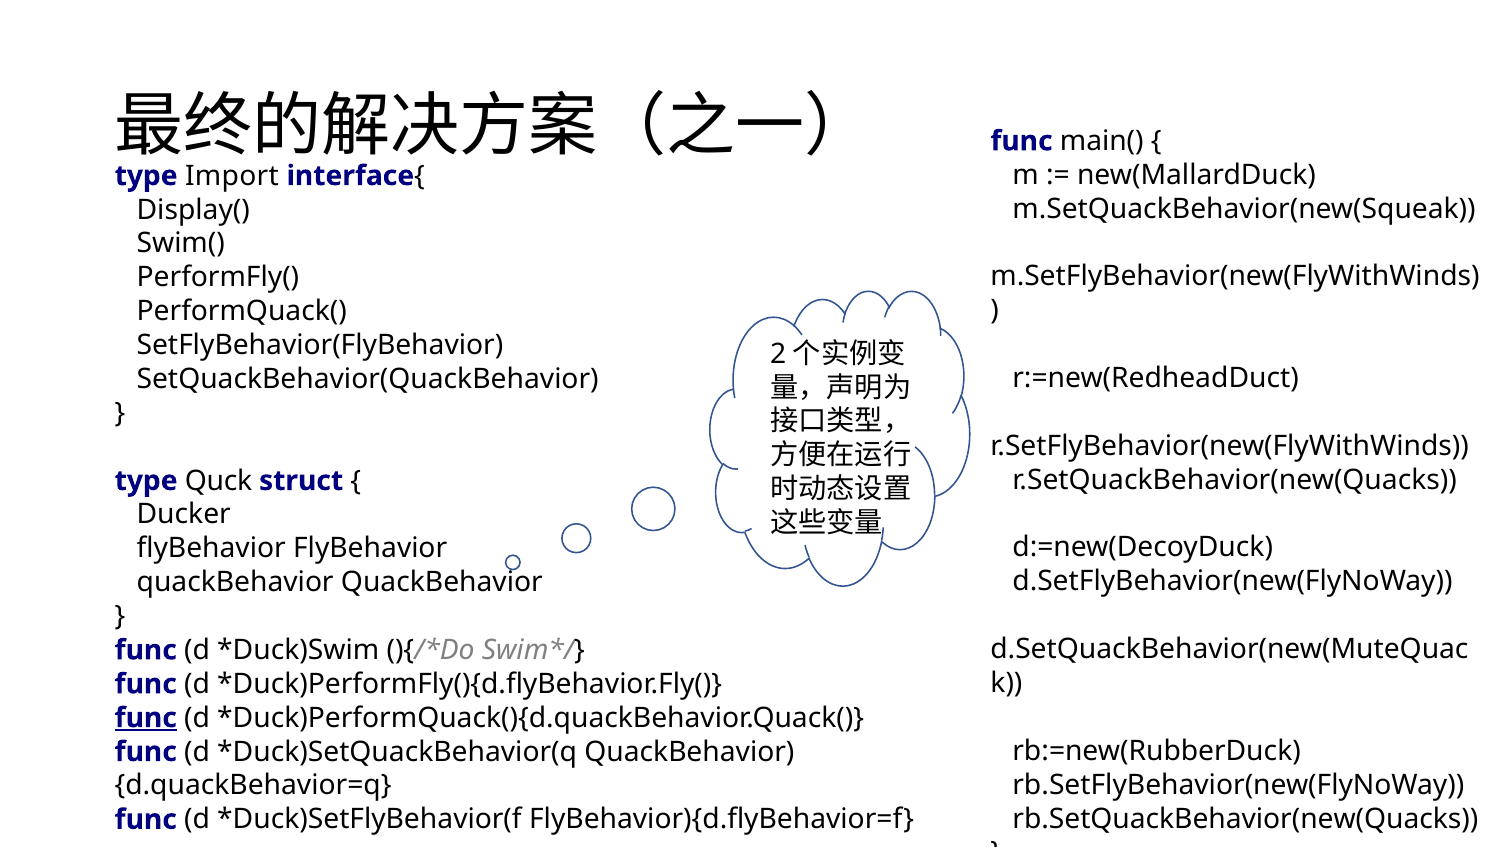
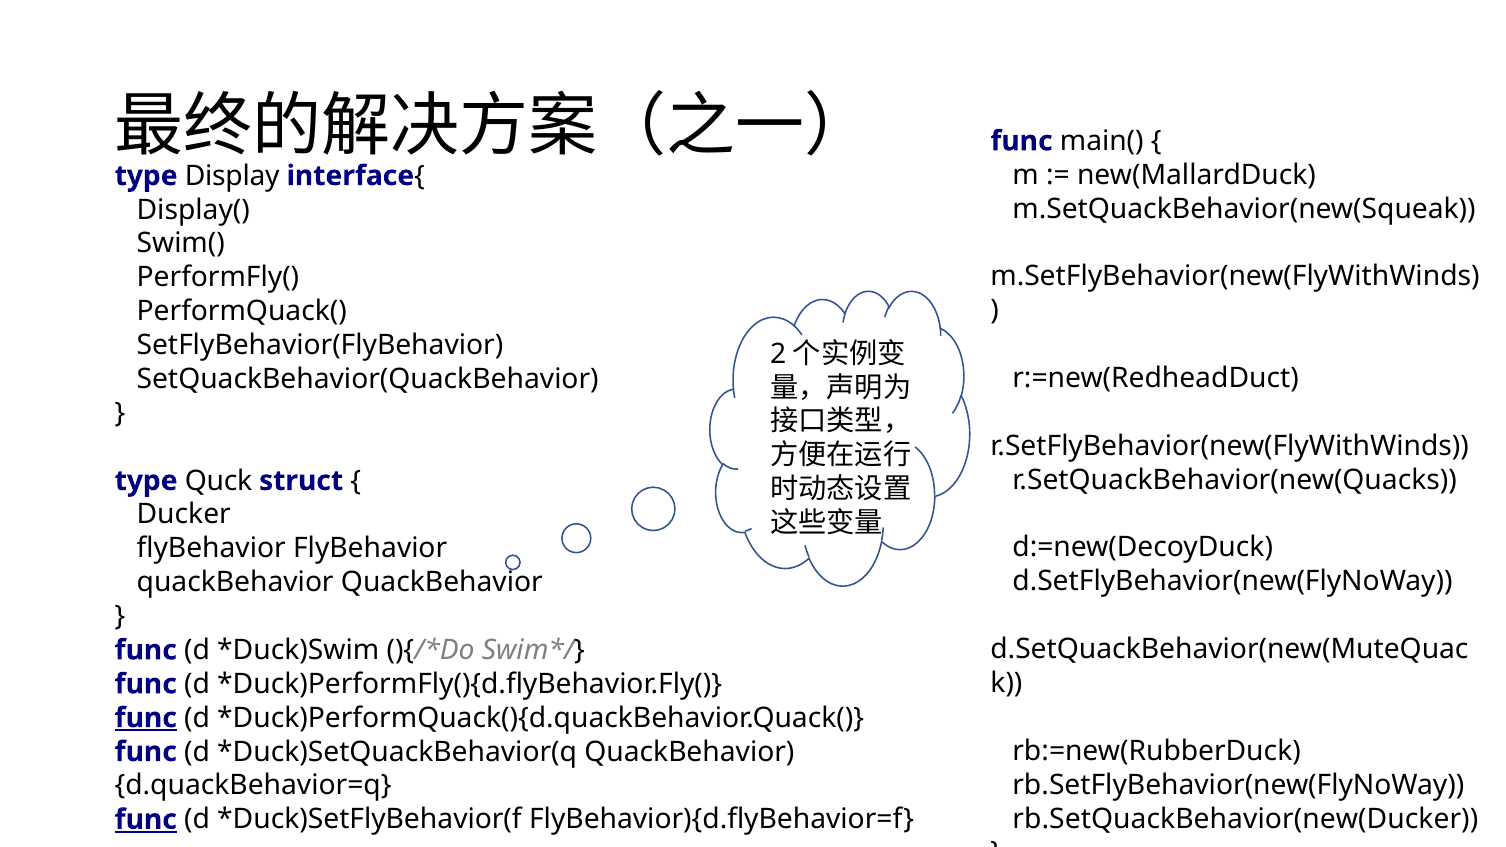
Import: Import -> Display (232, 176)
rb.SetQuackBehavior(new(Quacks: rb.SetQuackBehavior(new(Quacks -> rb.SetQuackBehavior(new(Ducker (1245, 819)
func underline: none -> present (146, 820)
